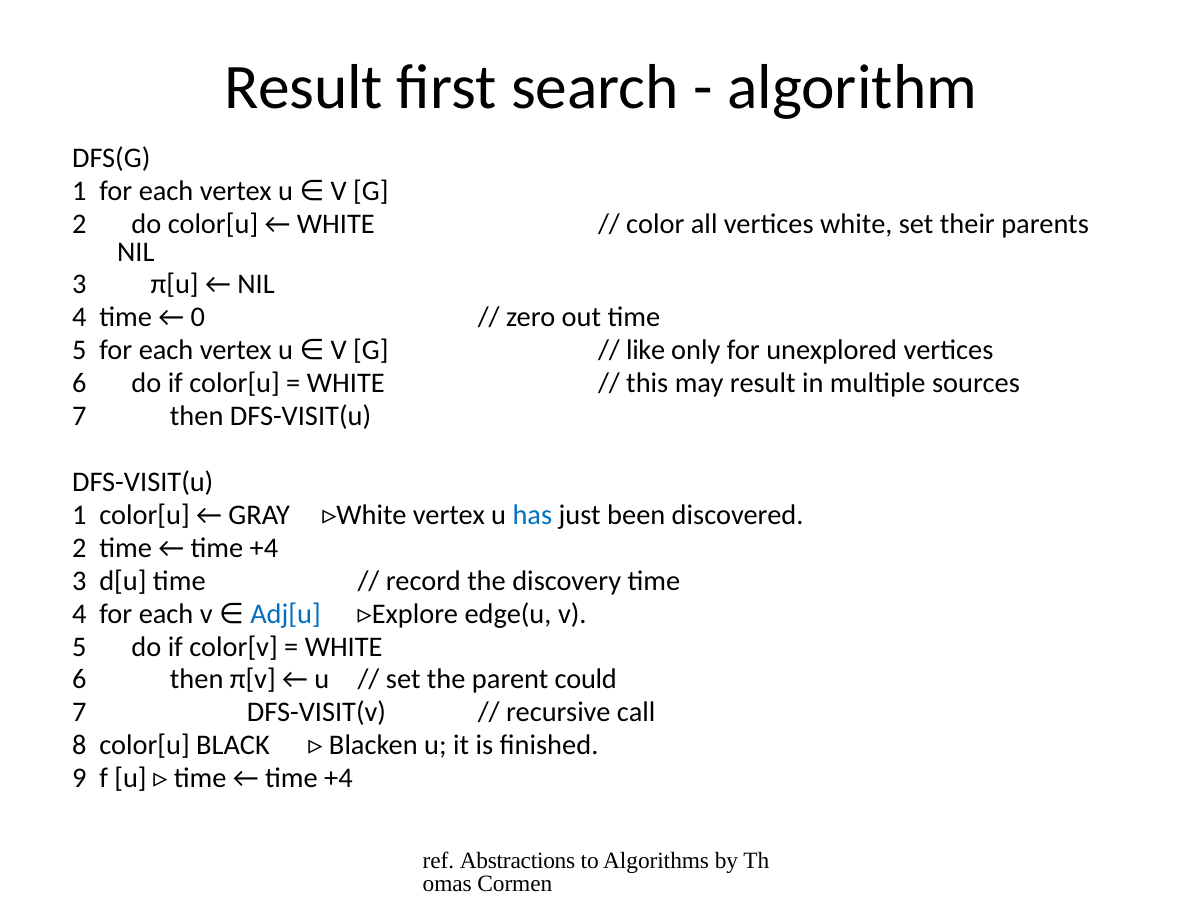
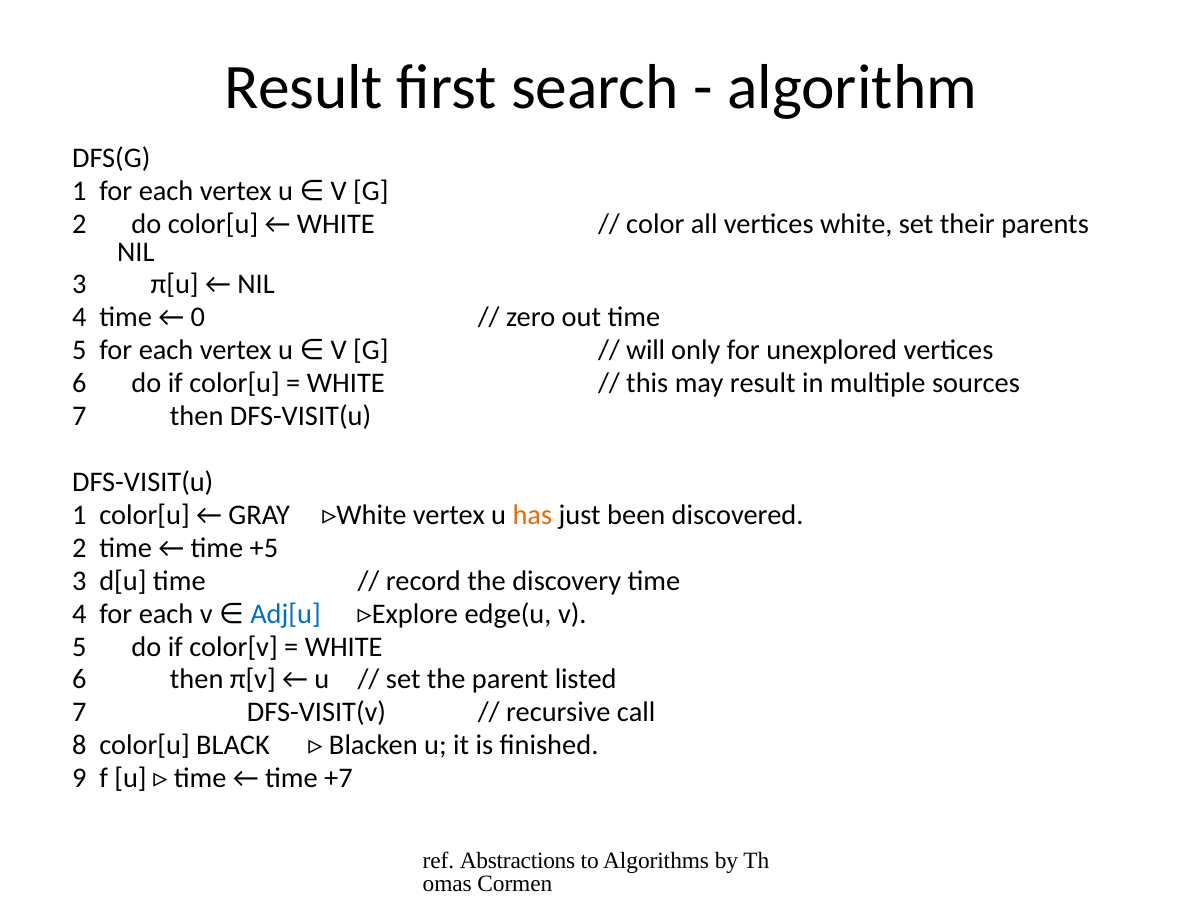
like: like -> will (646, 351)
has colour: blue -> orange (532, 515)
+4: +4 -> +5 (264, 548)
could: could -> listed (586, 680)
+4: +4 -> +7 (338, 779)
